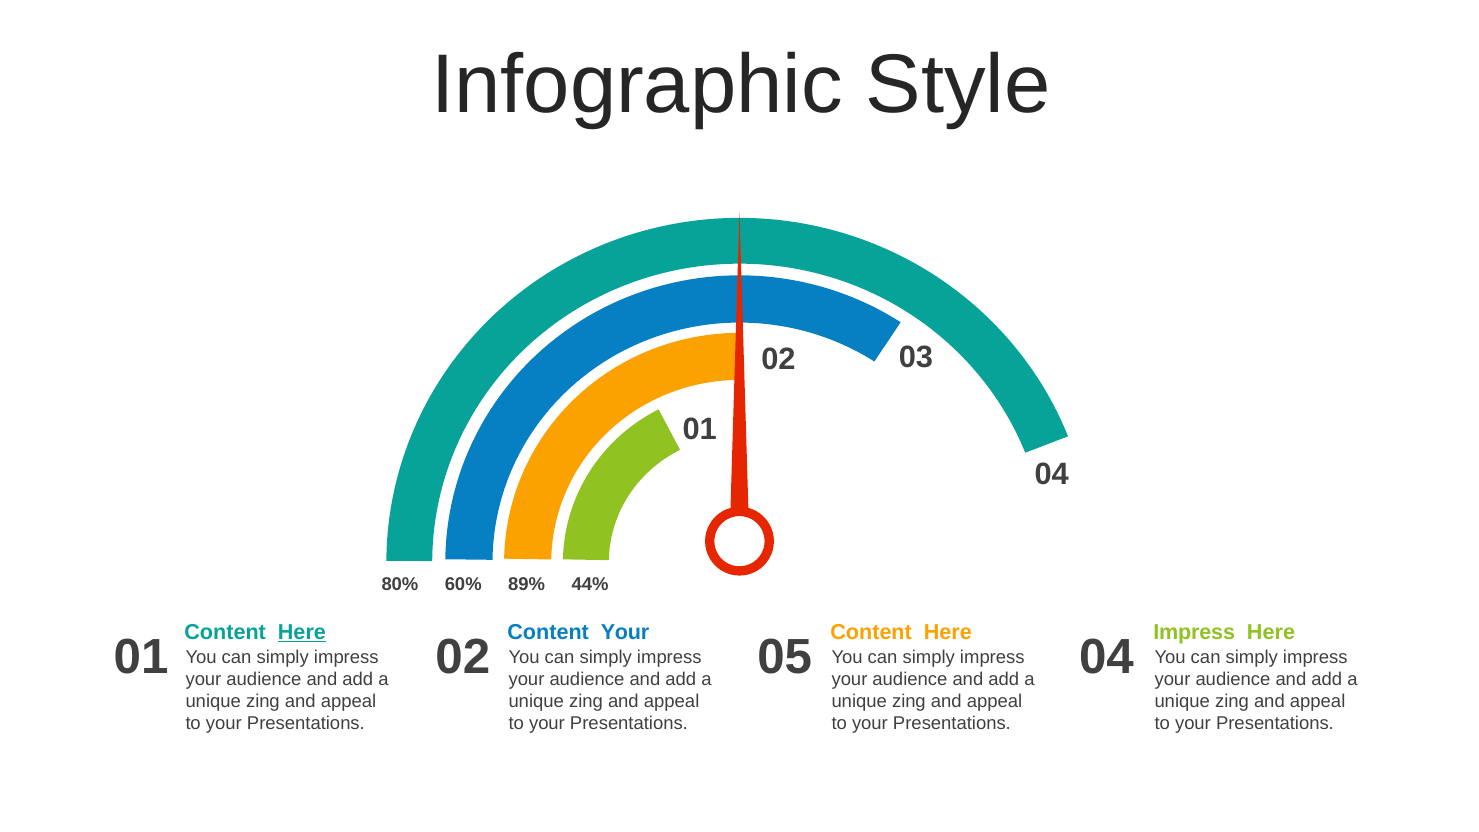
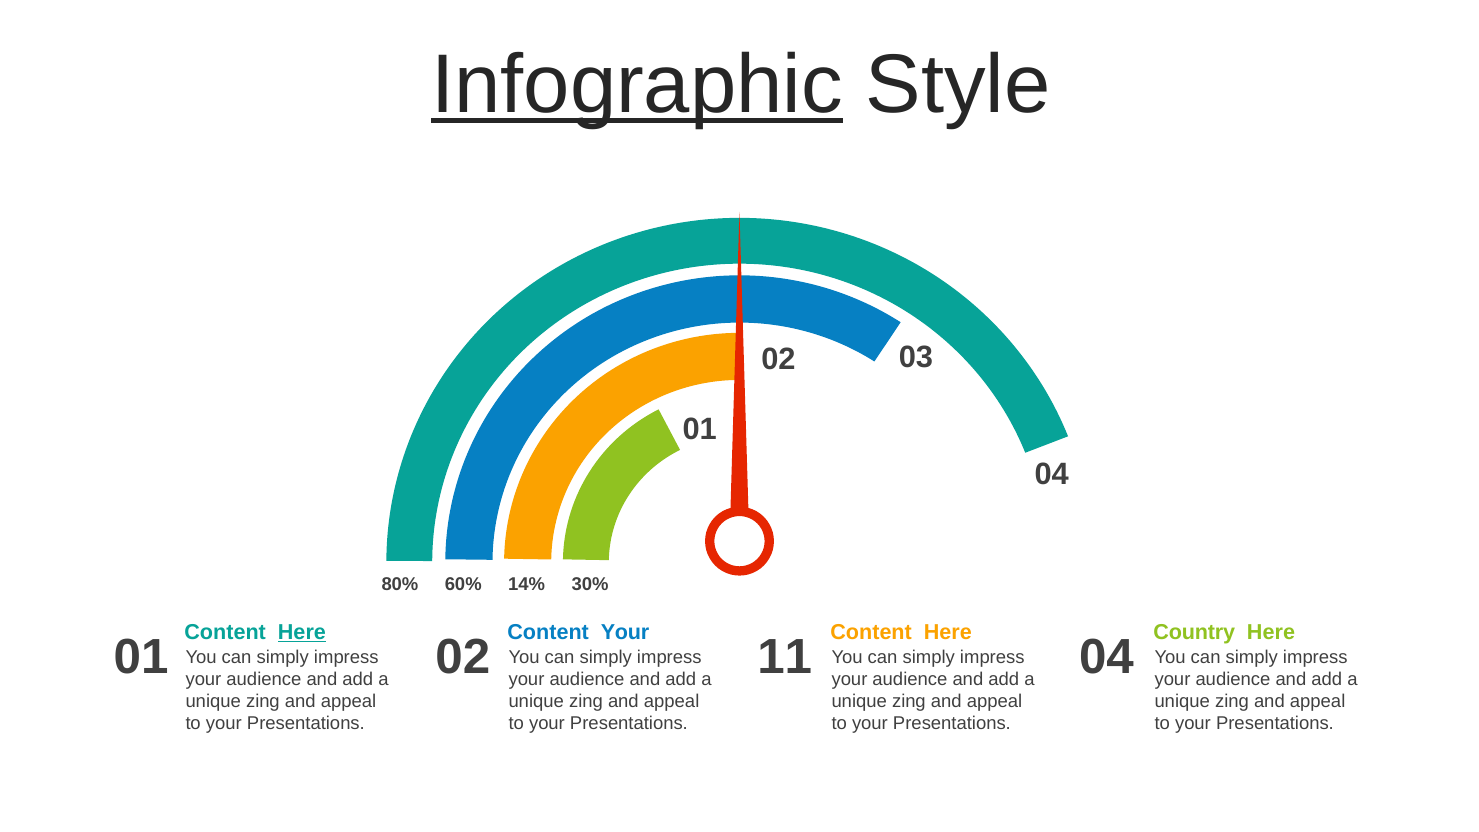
Infographic underline: none -> present (637, 85)
89%: 89% -> 14% (527, 585)
44%: 44% -> 30% (590, 585)
Impress: Impress -> Country (1194, 632)
05: 05 -> 11 (785, 657)
